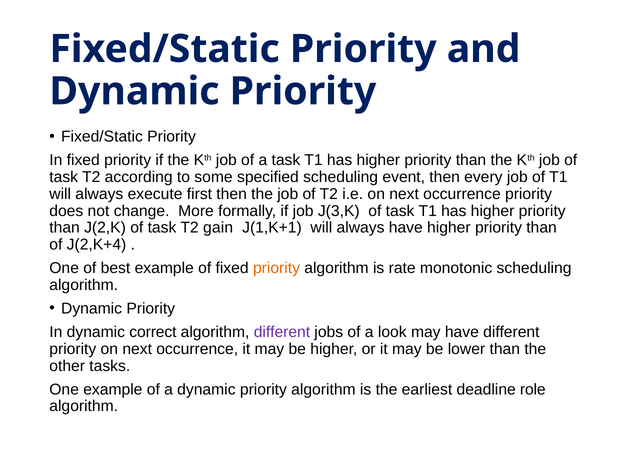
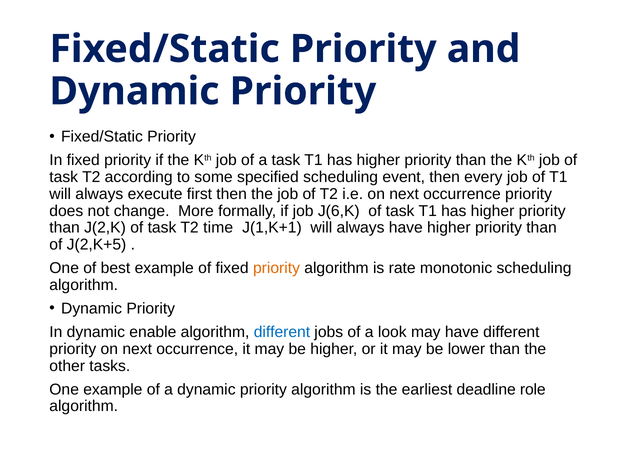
J(3,K: J(3,K -> J(6,K (339, 211)
gain: gain -> time (218, 228)
J(2,K+4: J(2,K+4 -> J(2,K+5 (97, 245)
correct: correct -> enable (153, 332)
different colour: purple -> blue (282, 332)
